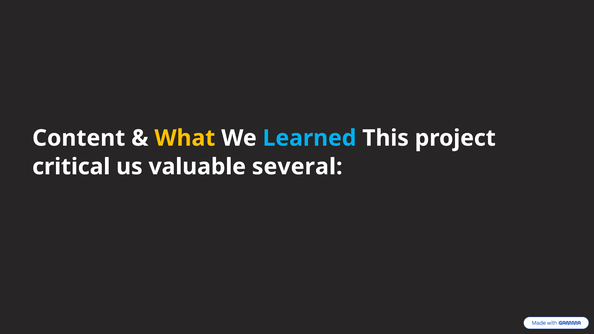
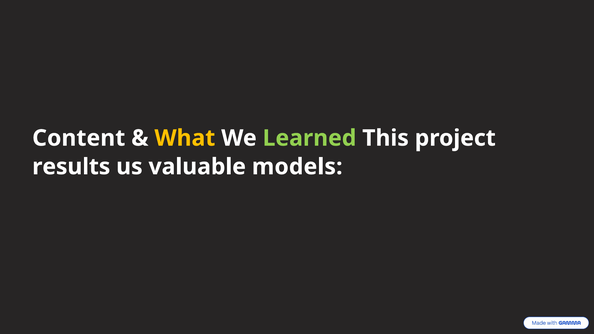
Learned colour: light blue -> light green (309, 138)
critical: critical -> results (71, 167)
several: several -> models (297, 167)
